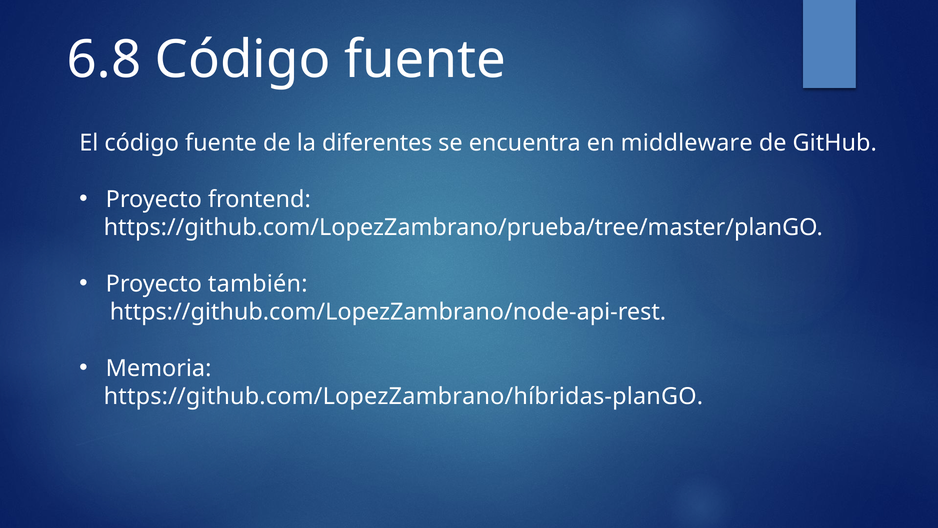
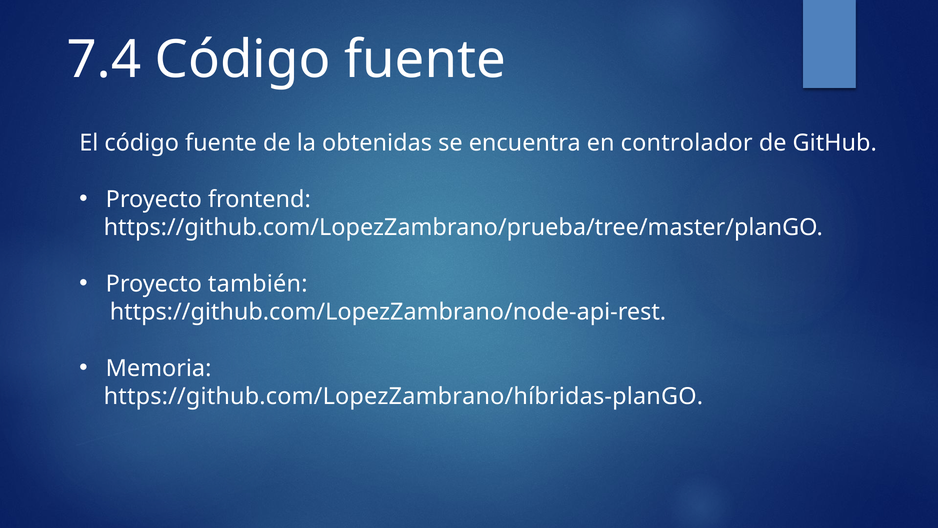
6.8: 6.8 -> 7.4 (104, 60)
diferentes: diferentes -> obtenidas (377, 143)
middleware: middleware -> controlador (687, 143)
